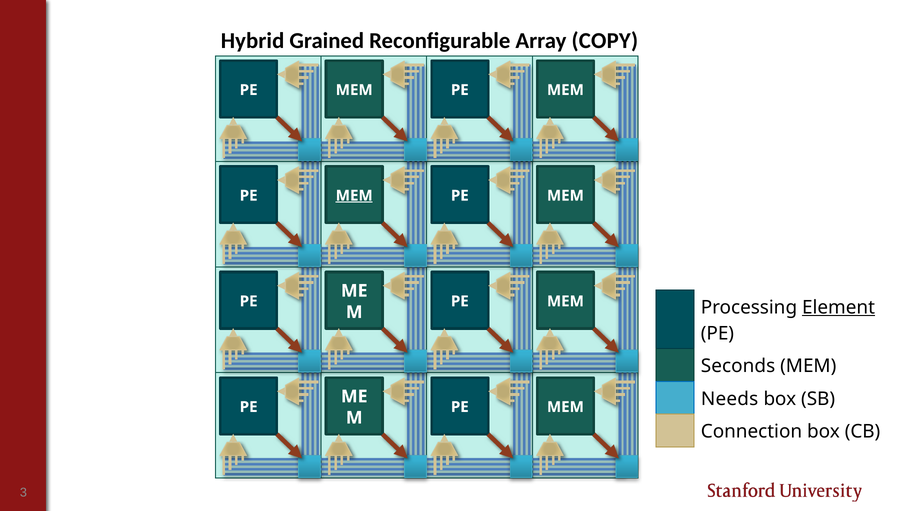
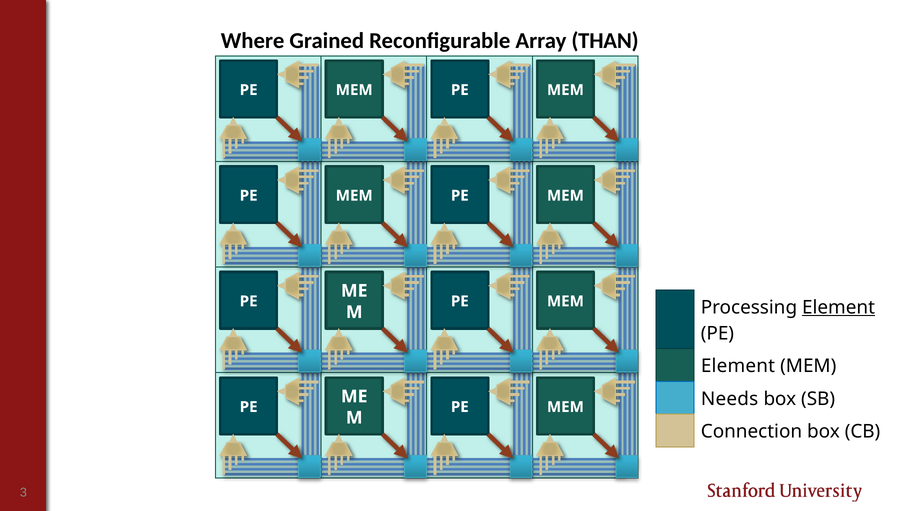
Hybrid: Hybrid -> Where (253, 41)
COPY: COPY -> THAN (605, 41)
MEM underline: present -> none (354, 196)
Seconds: Seconds -> Element (738, 366)
